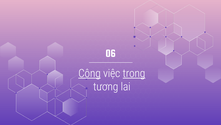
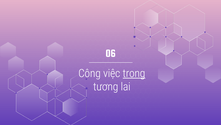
Công underline: present -> none (90, 73)
